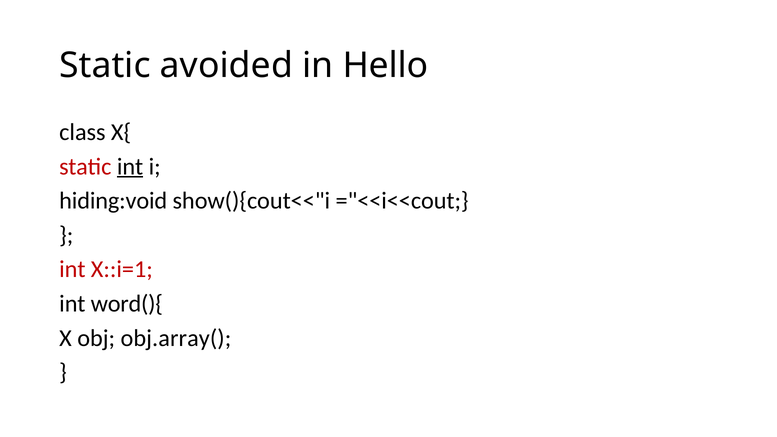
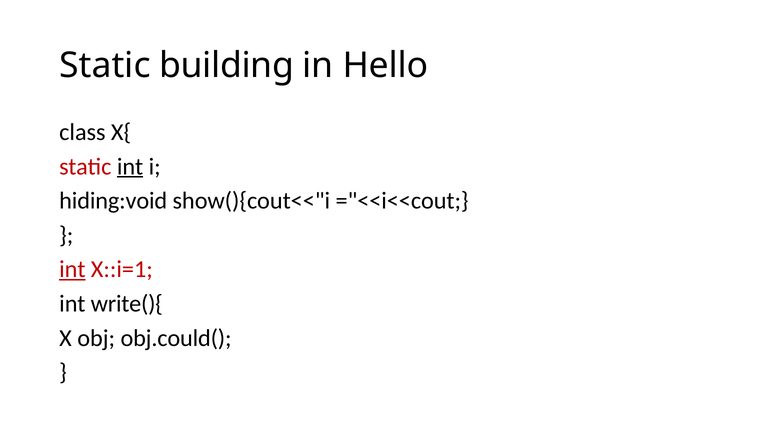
avoided: avoided -> building (227, 65)
int underline: none -> present (72, 270)
word(){: word(){ -> write(){ (127, 304)
obj.array(: obj.array( -> obj.could( (176, 338)
